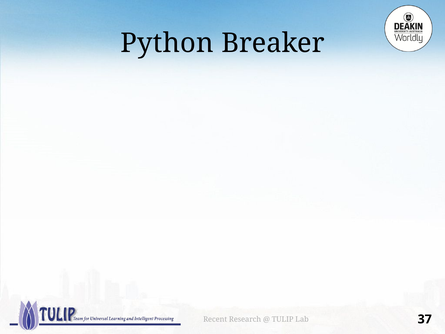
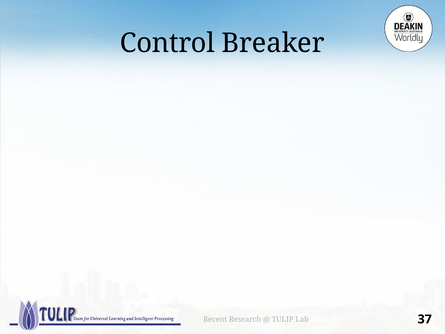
Python: Python -> Control (167, 43)
